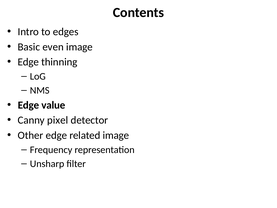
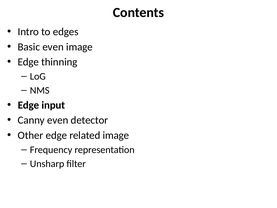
value: value -> input (53, 105)
Canny pixel: pixel -> even (58, 120)
